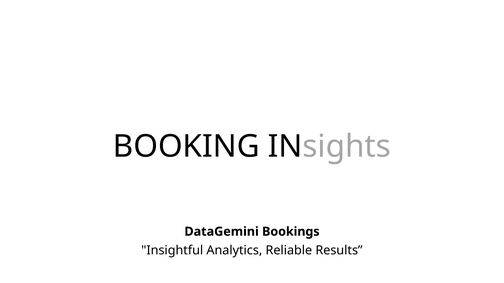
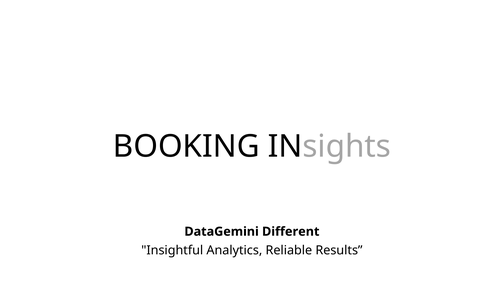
Bookings: Bookings -> Different (291, 232)
